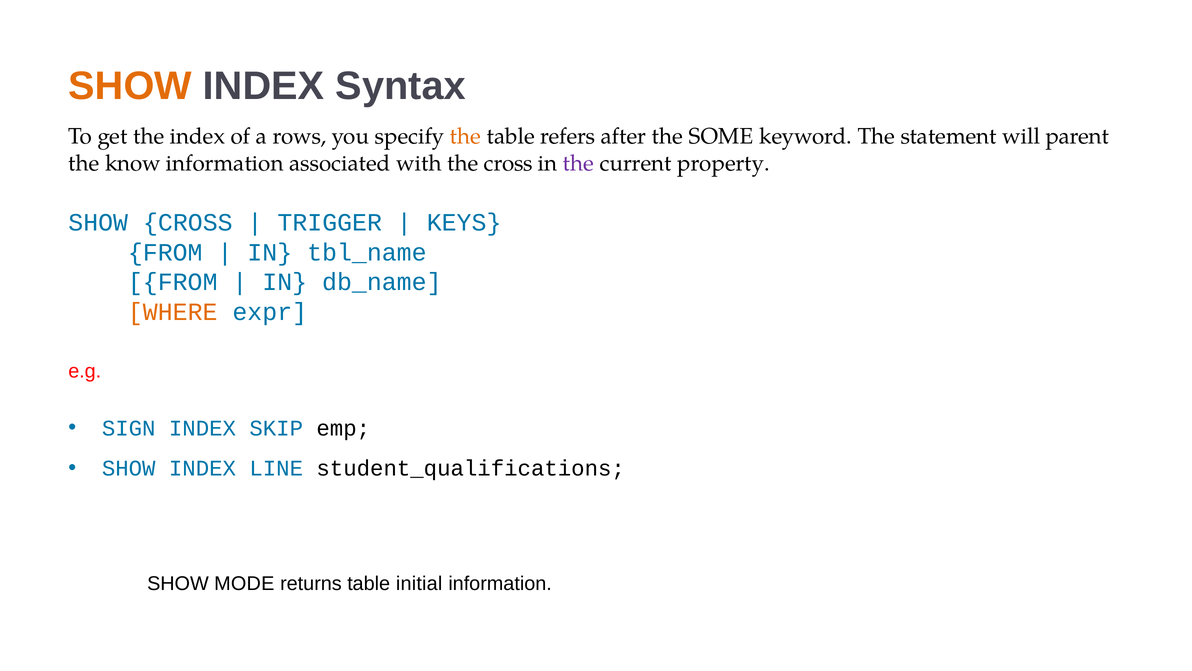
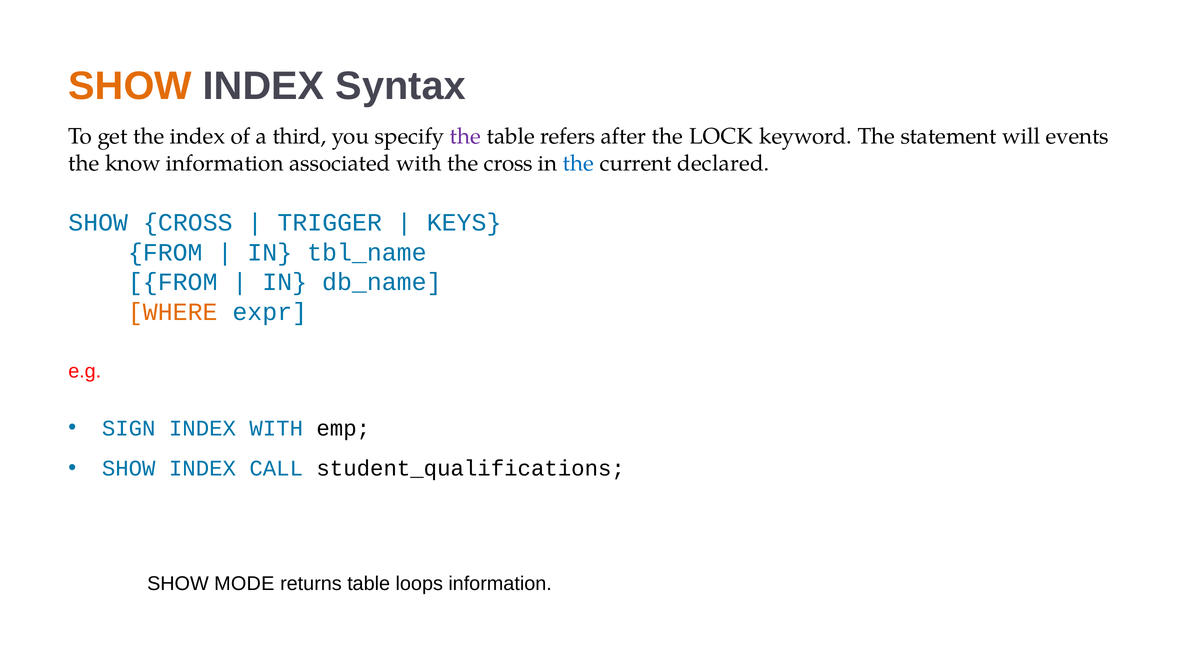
rows: rows -> third (300, 137)
the colour: orange -> purple (466, 137)
SOME: SOME -> LOCK (721, 137)
parent: parent -> events (1077, 137)
the colour: purple -> blue (578, 163)
property: property -> declared (723, 163)
INDEX SKIP: SKIP -> WITH (276, 428)
LINE: LINE -> CALL (276, 468)
initial: initial -> loops (419, 583)
